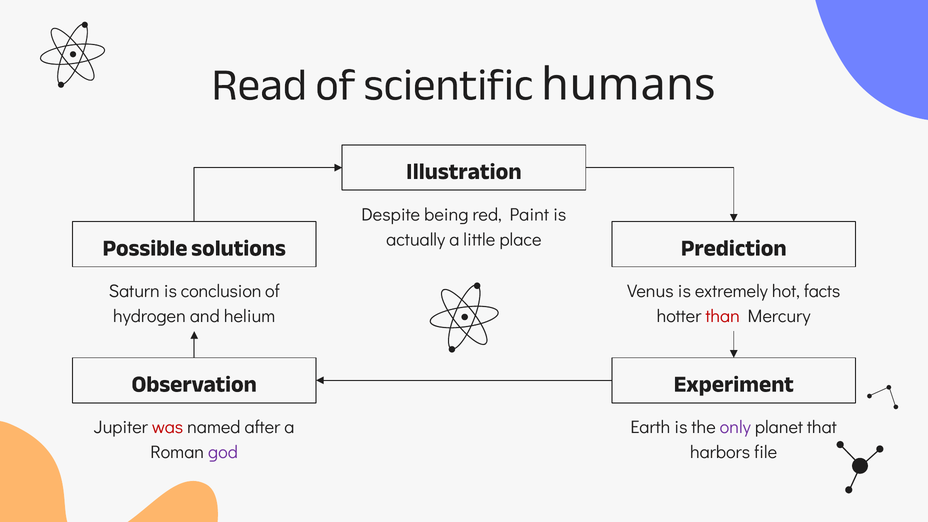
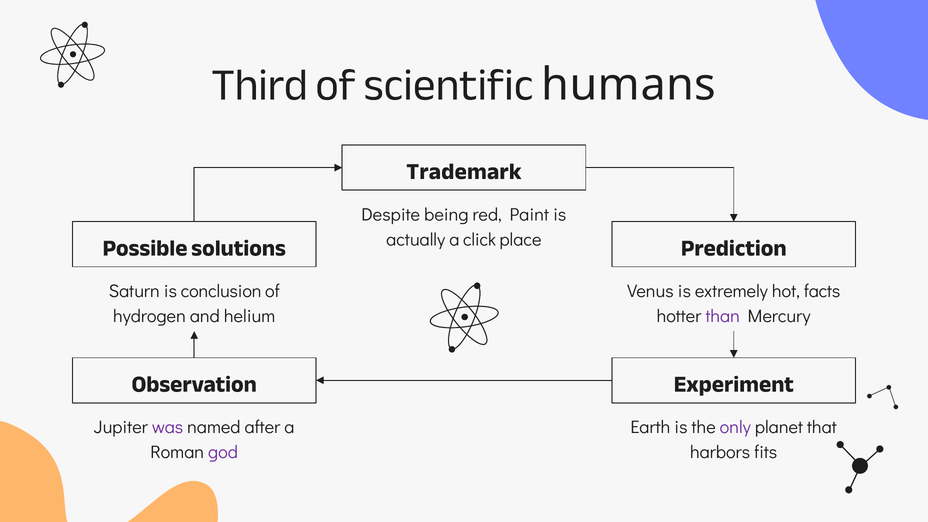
Read: Read -> Third (260, 85)
Illustration: Illustration -> Trademark (464, 171)
little: little -> click (479, 240)
than colour: red -> purple (723, 316)
was colour: red -> purple (168, 428)
file: file -> fits (766, 452)
